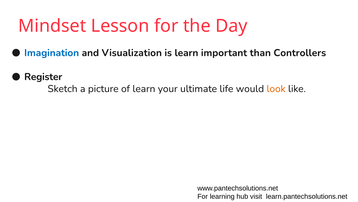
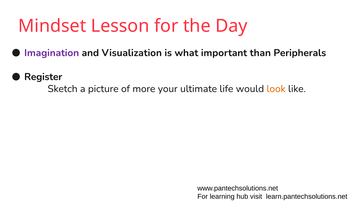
Imagination colour: blue -> purple (52, 53)
is learn: learn -> what (186, 53)
Controllers: Controllers -> Peripherals (300, 53)
of learn: learn -> more (144, 88)
